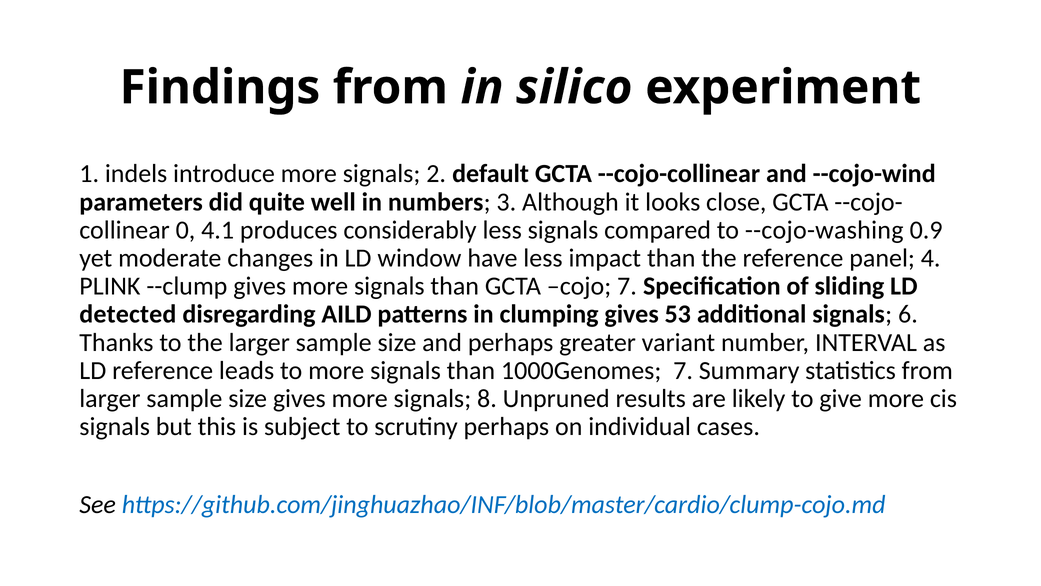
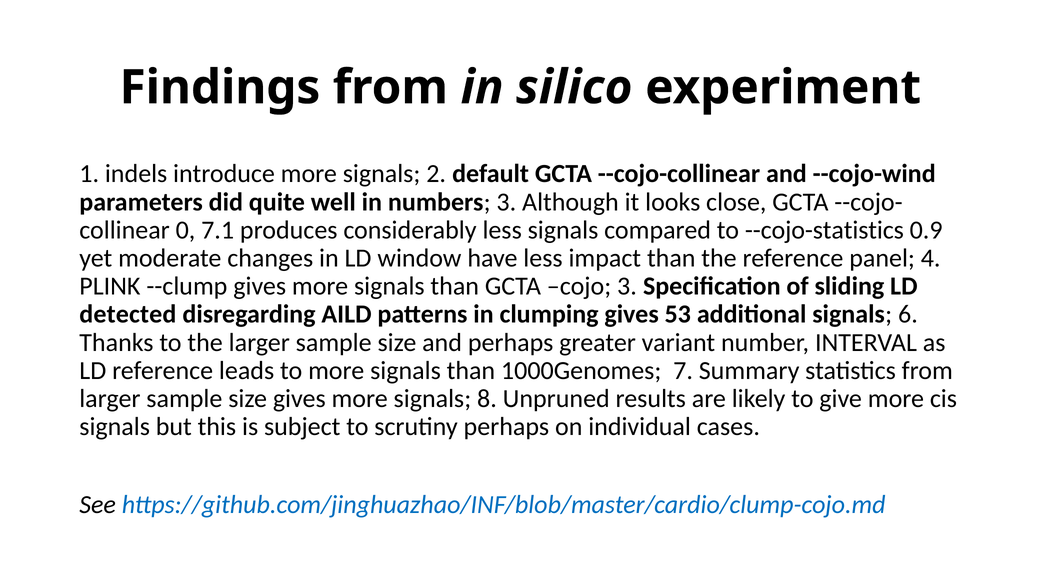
4.1: 4.1 -> 7.1 (218, 230)
--cojo-washing: --cojo-washing -> --cojo-statistics (824, 230)
cojo 7: 7 -> 3 (627, 286)
